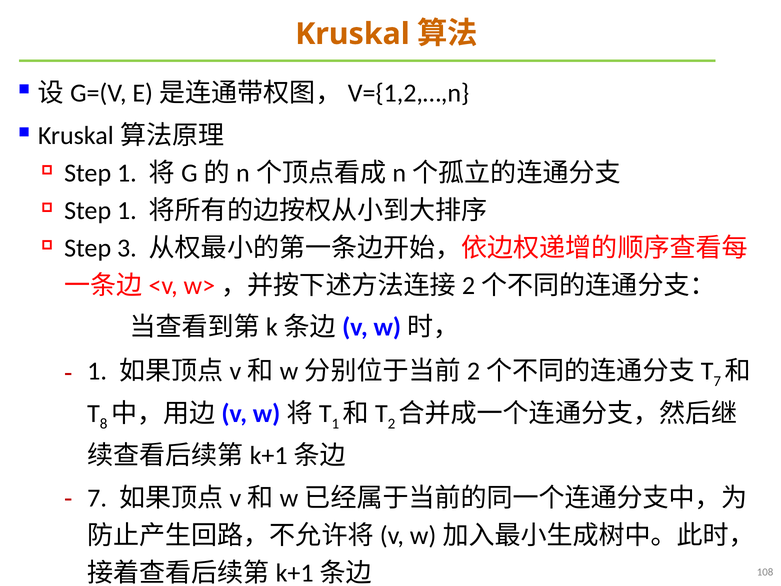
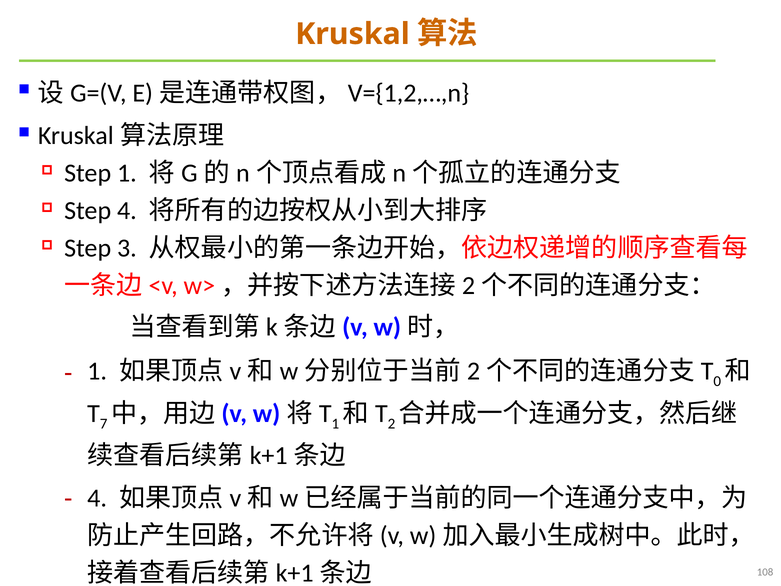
1: 1 -> 4 (127, 211)
7: 7 -> 0 (717, 381)
8: 8 -> 7 (104, 424)
7: 7 -> 4 (97, 498)
